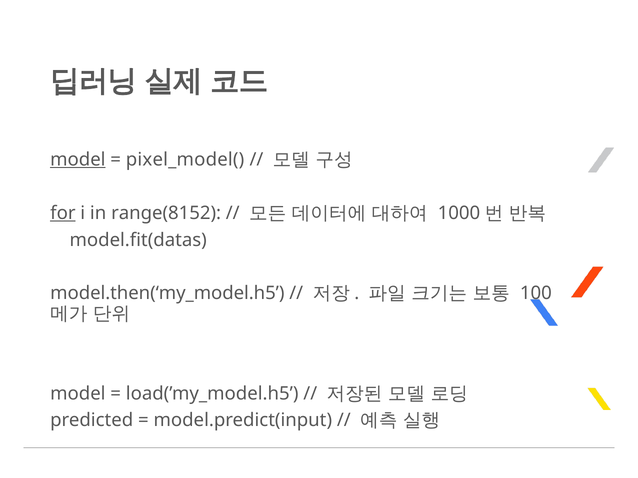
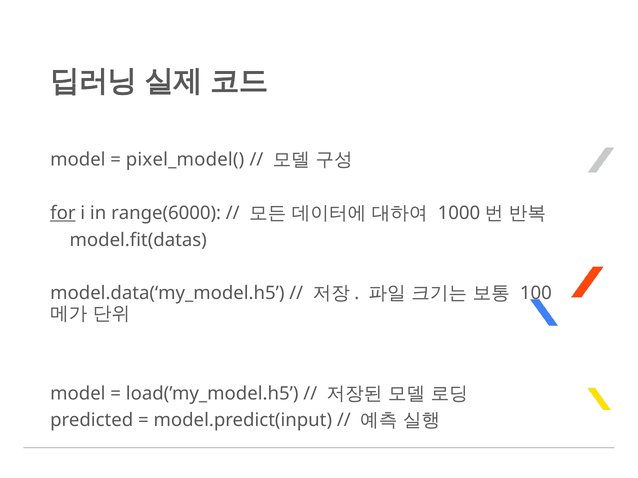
model underline: present -> none (78, 160)
range(8152: range(8152 -> range(6000 (166, 213)
model.then(‘my_model.h5: model.then(‘my_model.h5 -> model.data(‘my_model.h5 (167, 294)
